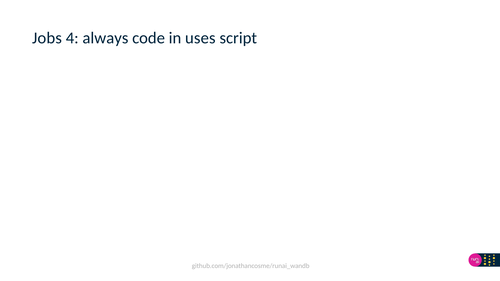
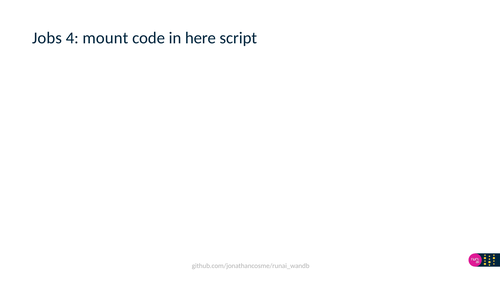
always: always -> mount (105, 38)
uses: uses -> here (200, 38)
